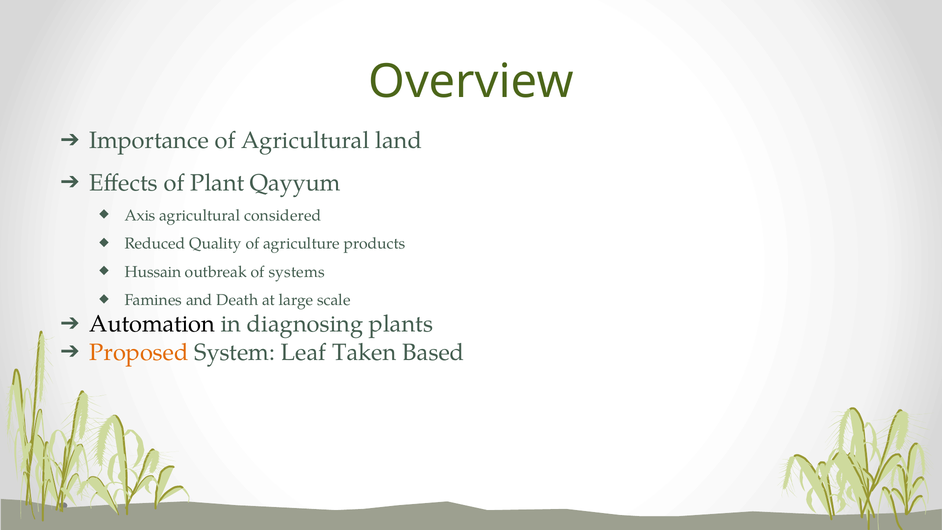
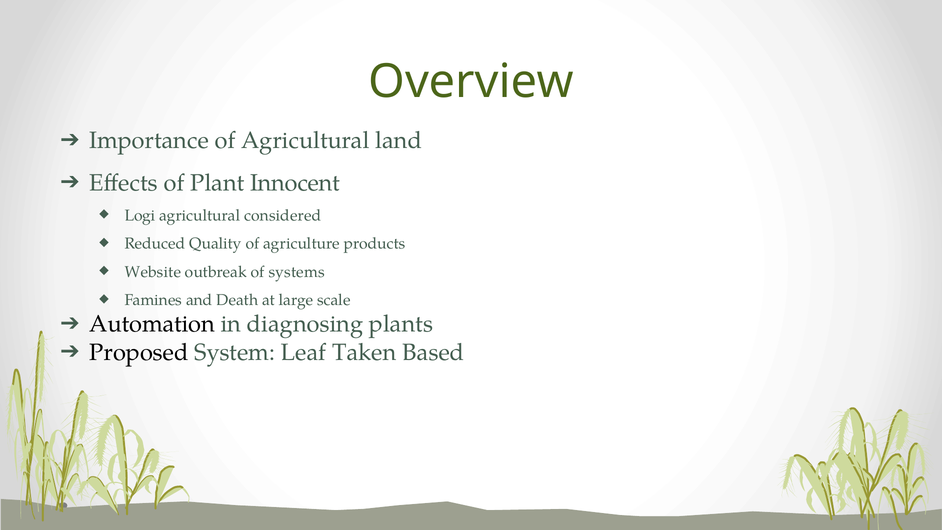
Qayyum: Qayyum -> Innocent (295, 183)
Axis: Axis -> Logi (140, 215)
Hussain: Hussain -> Website (153, 272)
Proposed colour: orange -> black (139, 352)
